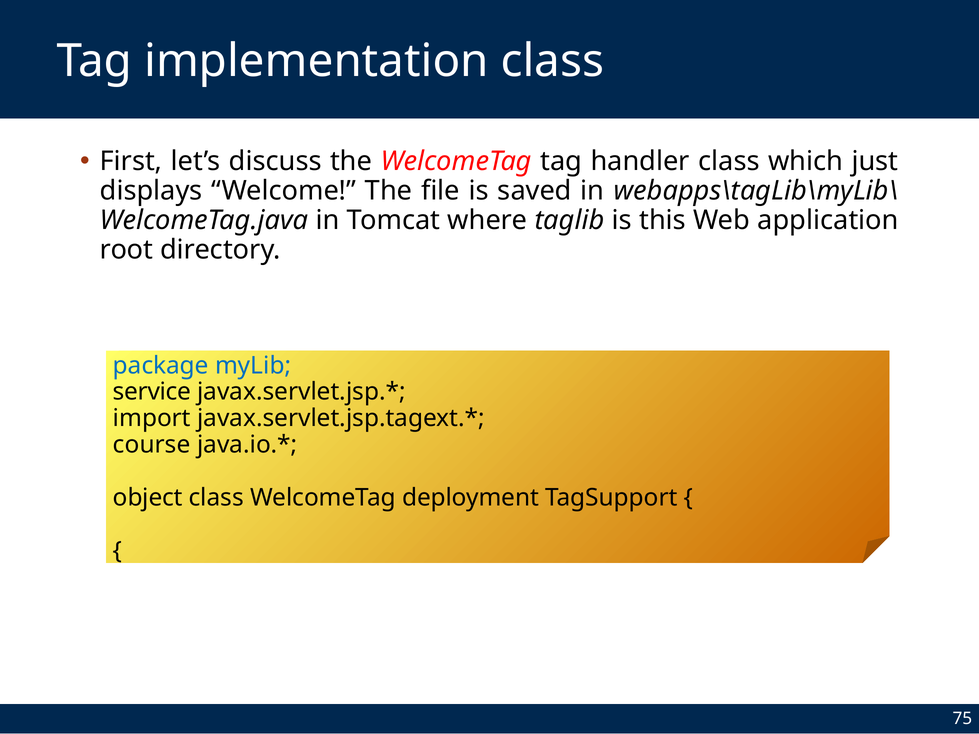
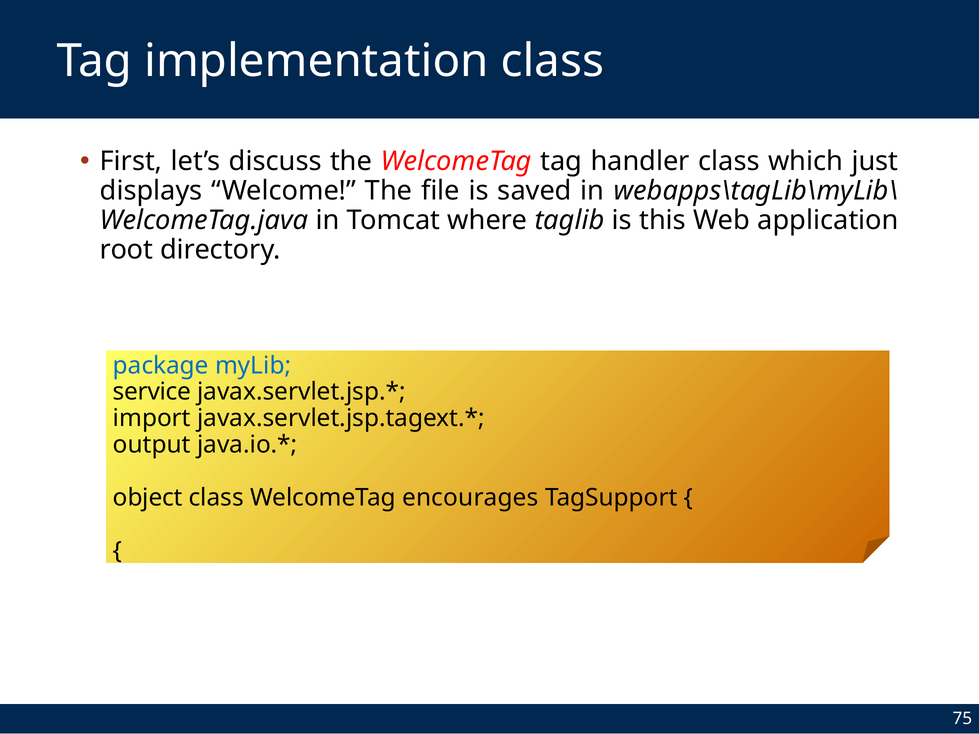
course: course -> output (152, 445)
deployment: deployment -> encourages (470, 498)
